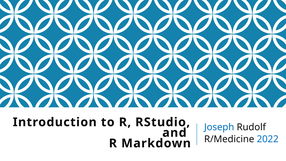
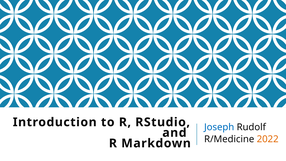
2022 colour: blue -> orange (268, 139)
